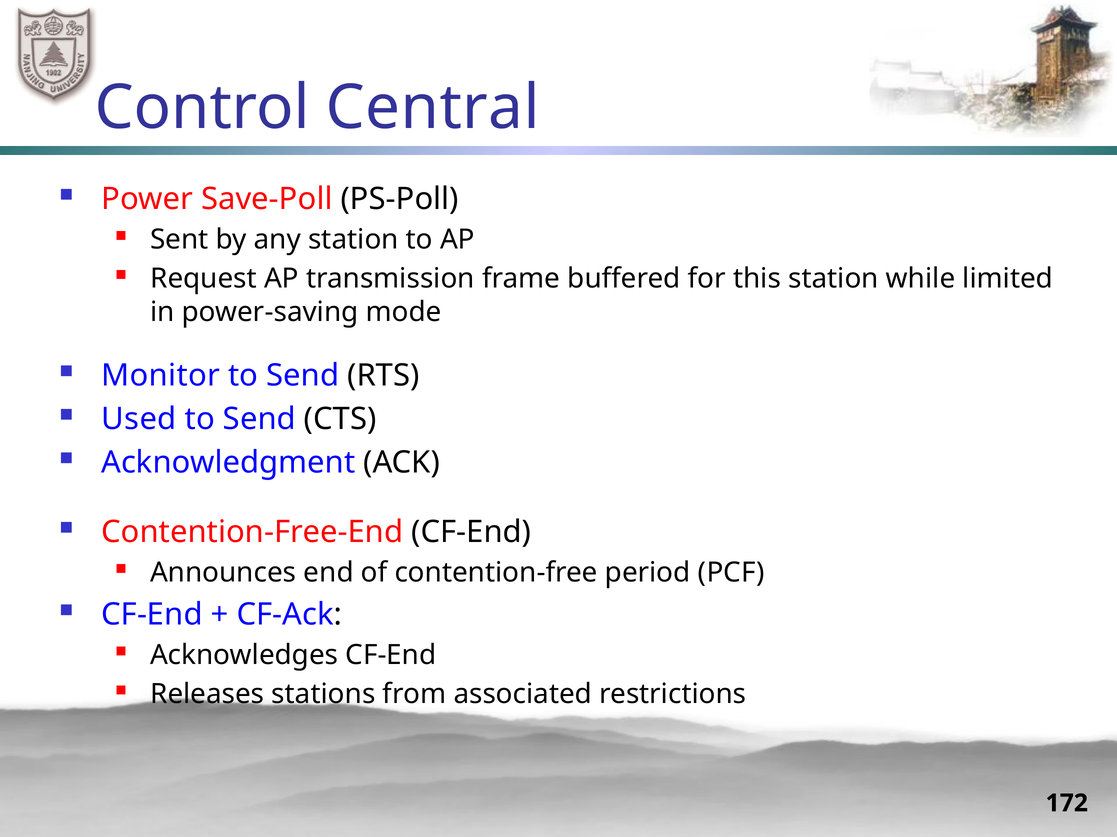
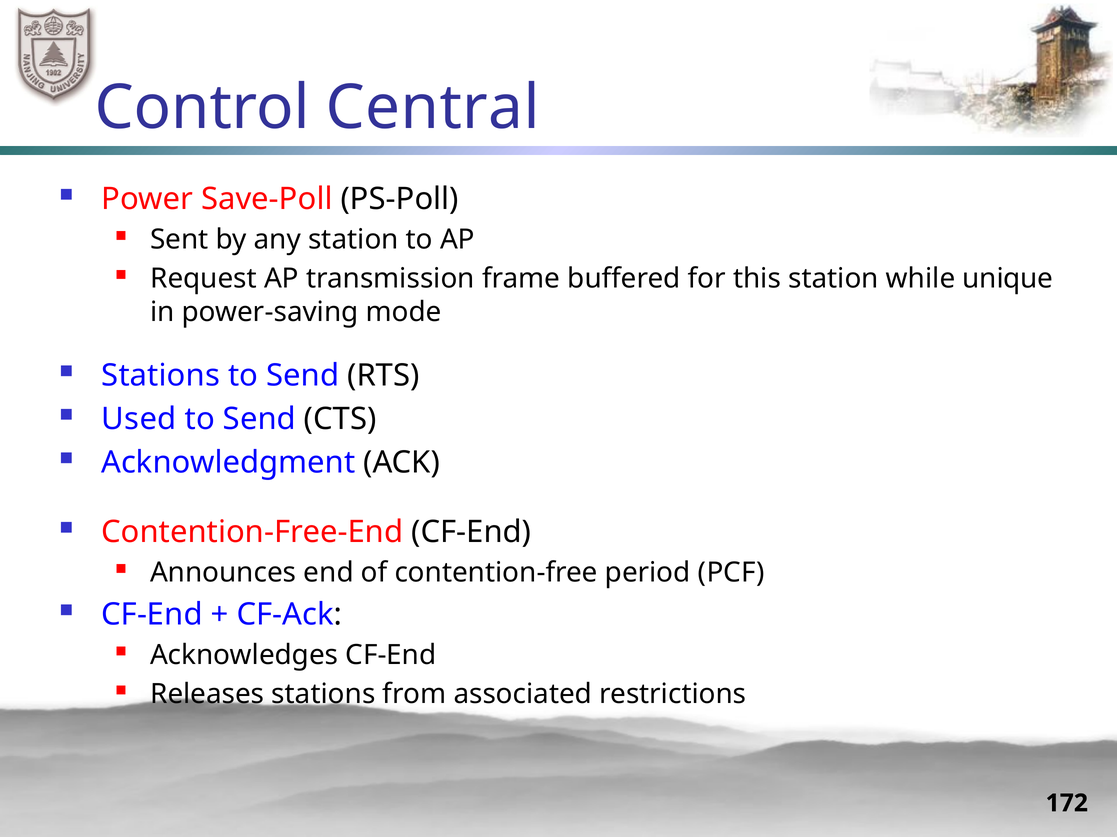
limited: limited -> unique (1008, 279)
Monitor: Monitor -> Stations (161, 376)
